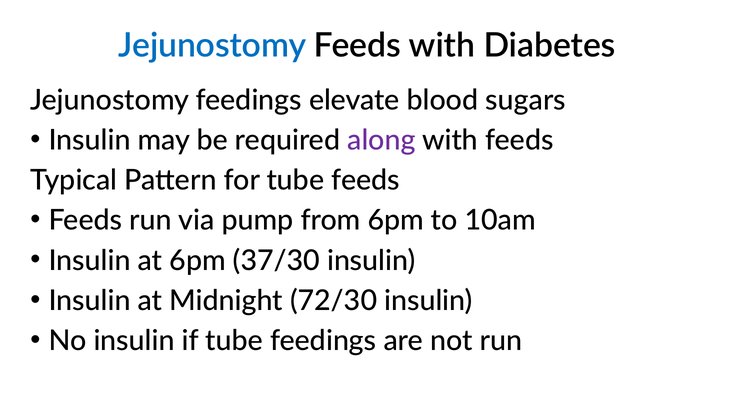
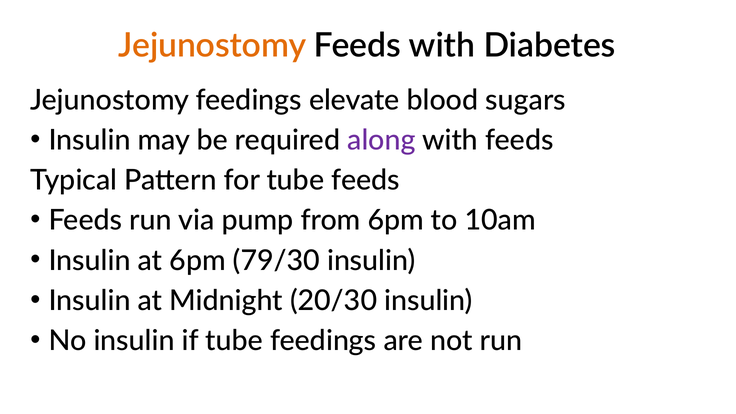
Jejunostomy colour: blue -> orange (212, 46)
37/30: 37/30 -> 79/30 (276, 261)
72/30: 72/30 -> 20/30 (334, 301)
